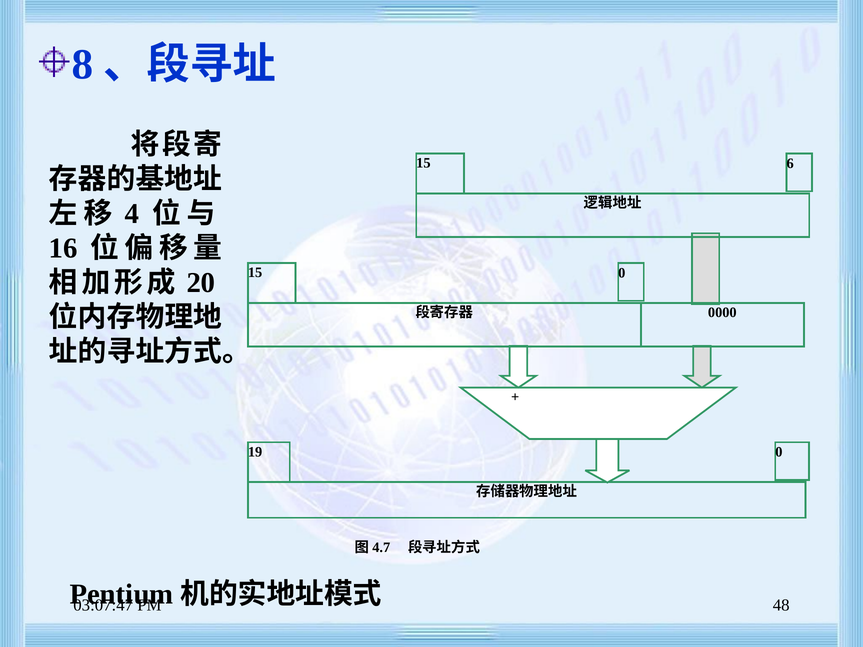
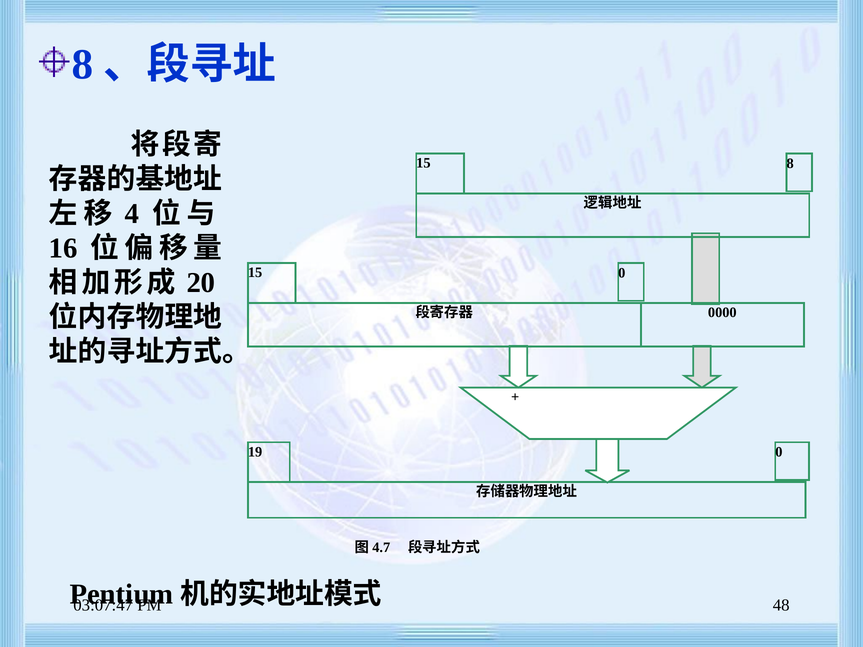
15 6: 6 -> 8 (790, 163)
